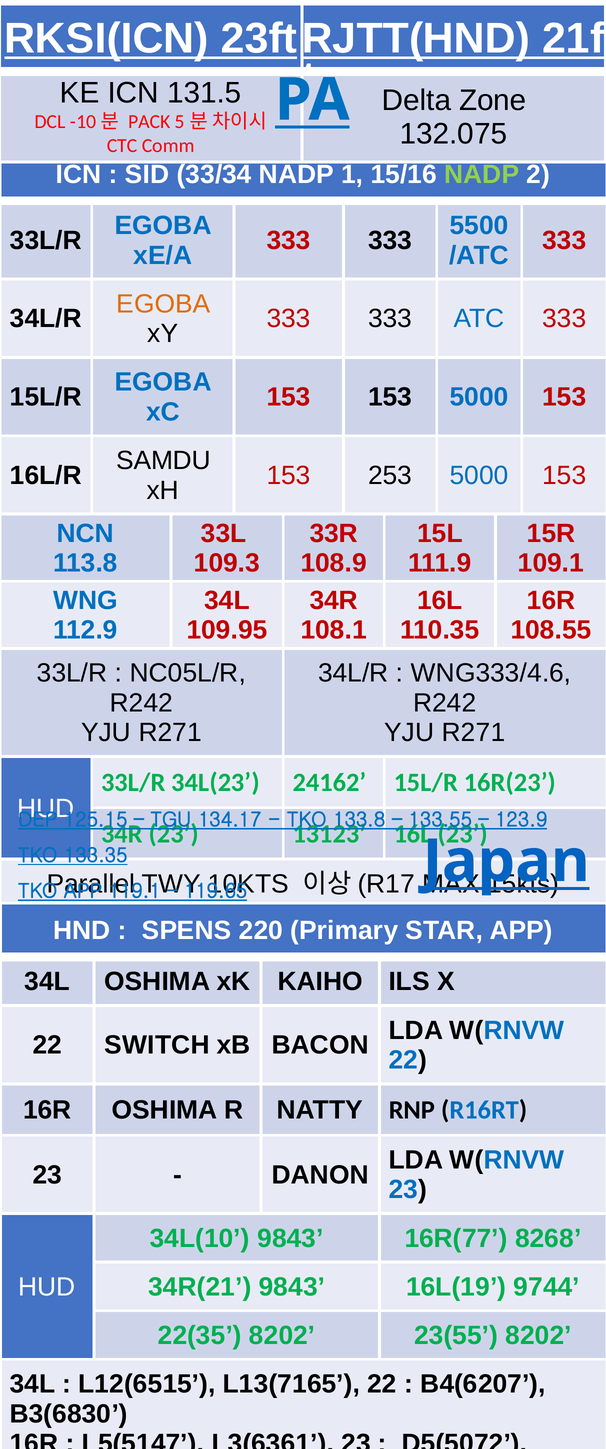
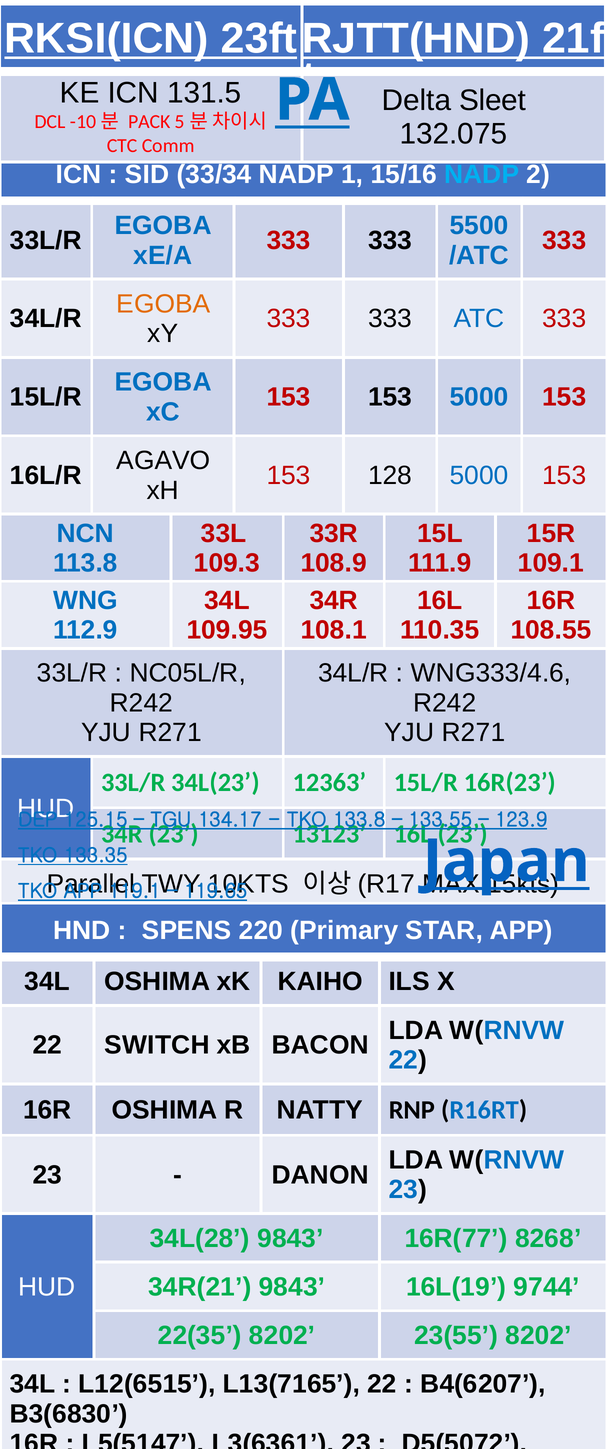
Zone: Zone -> Sleet (493, 101)
NADP colour: light green -> light blue (482, 175)
SAMDU: SAMDU -> AGAVO (163, 461)
253: 253 -> 128 (390, 476)
24162: 24162 -> 12363 (329, 783)
34L(10: 34L(10 -> 34L(28 (200, 1239)
